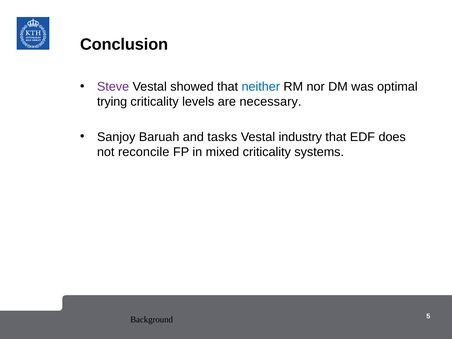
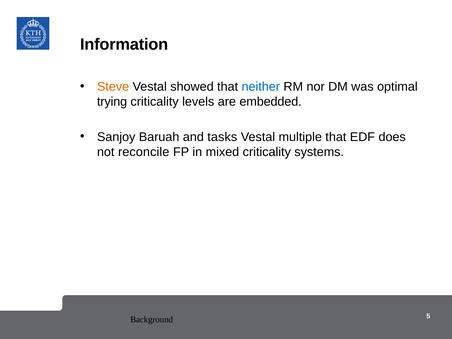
Conclusion: Conclusion -> Information (124, 44)
Steve colour: purple -> orange (113, 87)
necessary: necessary -> embedded (271, 102)
industry: industry -> multiple (300, 137)
